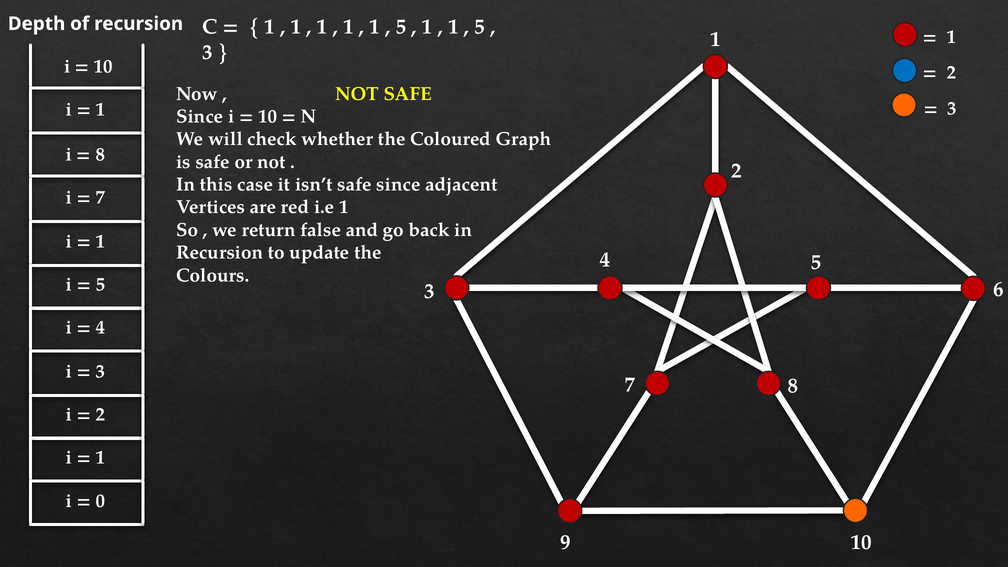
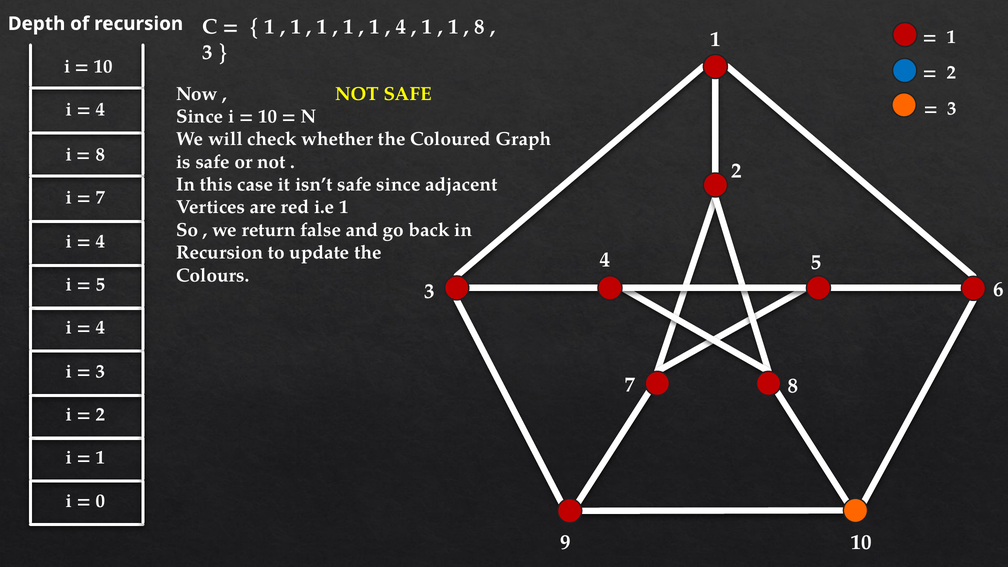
5: 5 -> 4 (401, 27)
5: 5 -> 8 (480, 27)
1: 1 -> 4 (101, 109)
1: 1 -> 4 (101, 242)
